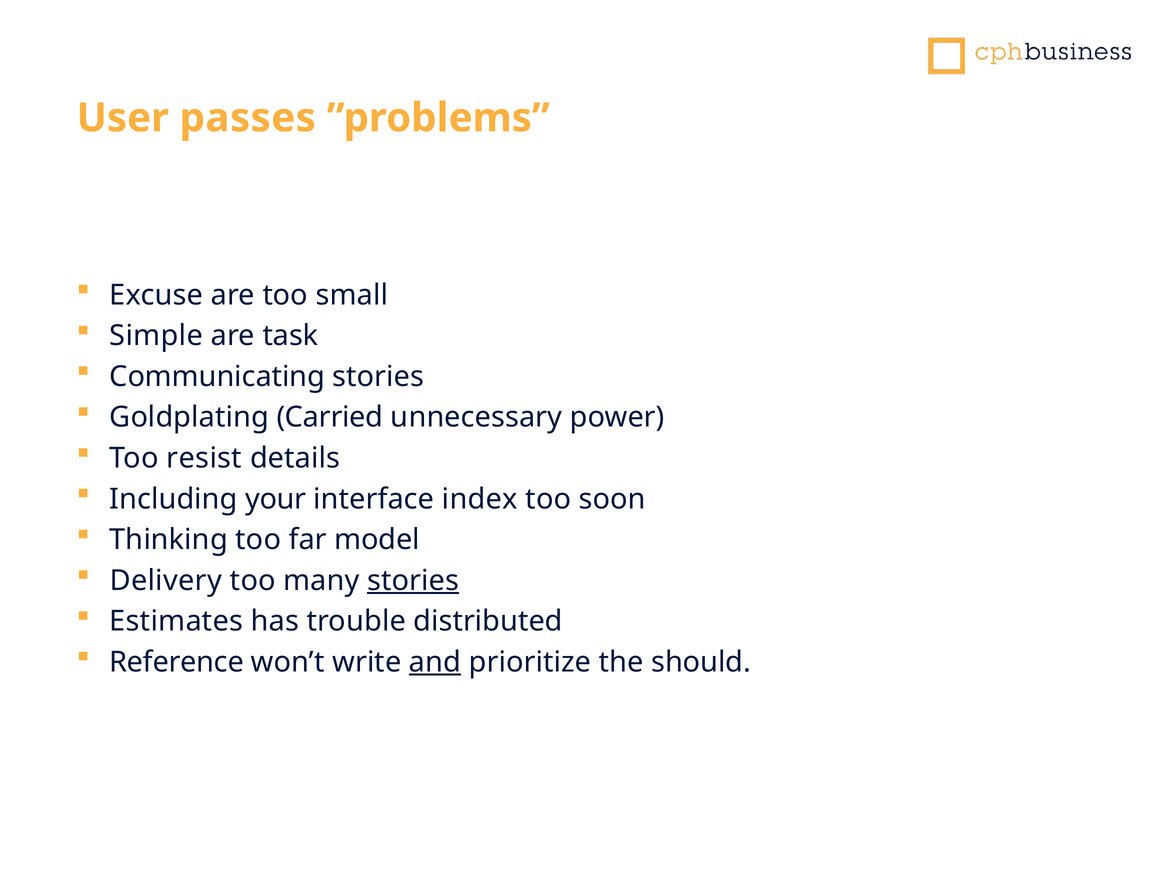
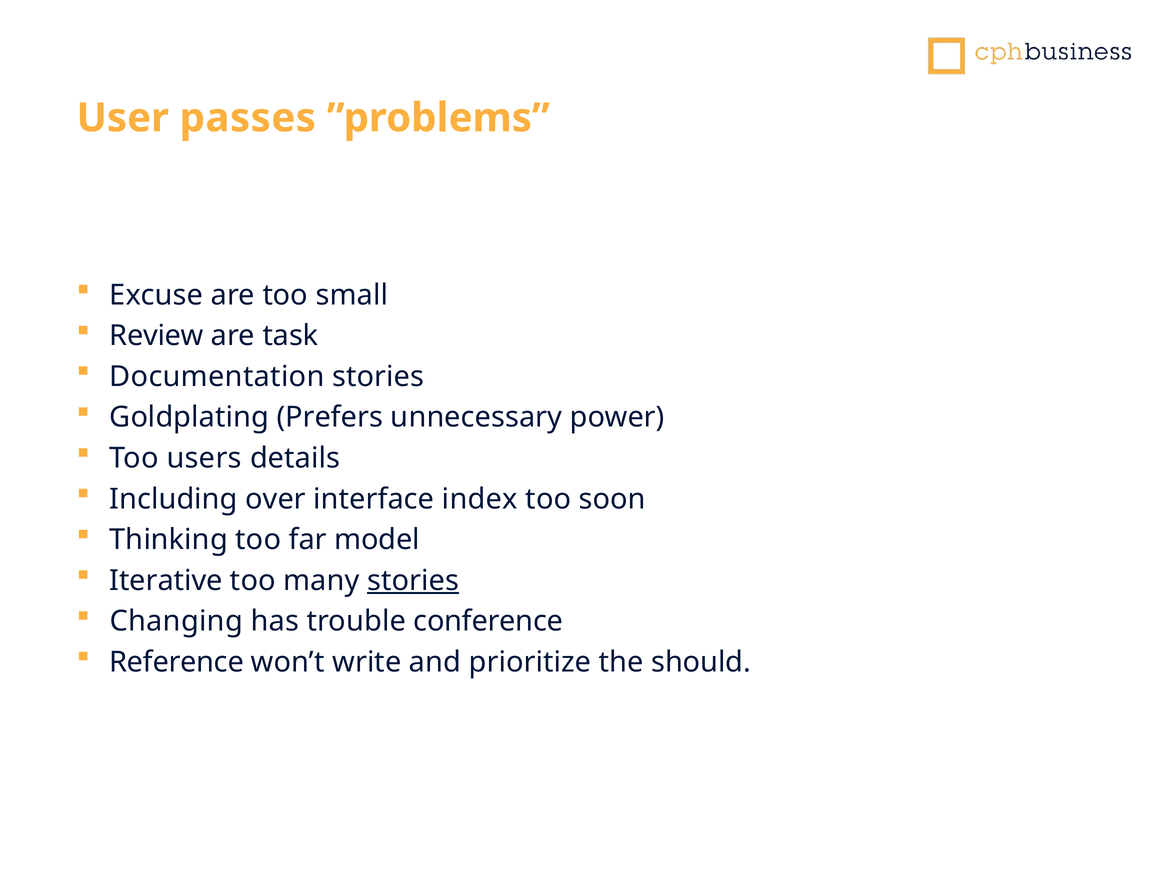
Simple: Simple -> Review (156, 336)
Communicating: Communicating -> Documentation (217, 377)
Carried: Carried -> Prefers (330, 418)
resist: resist -> users (204, 458)
your: your -> over (276, 499)
Delivery: Delivery -> Iterative (166, 581)
Estimates: Estimates -> Changing (176, 622)
distributed: distributed -> conference (488, 622)
and underline: present -> none (435, 663)
